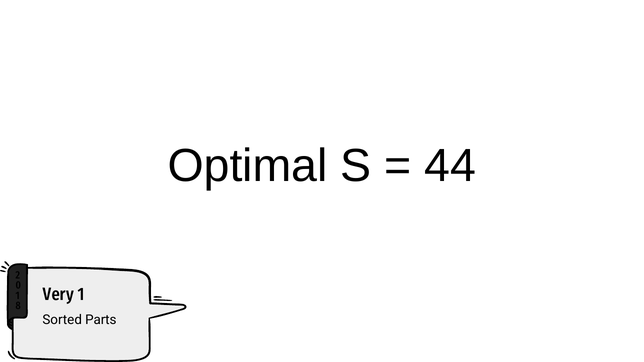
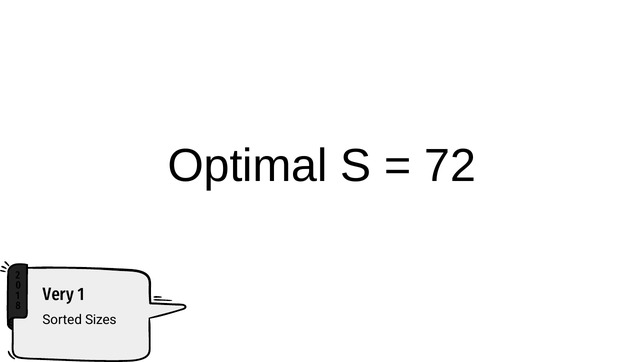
44: 44 -> 72 (450, 166)
Parts: Parts -> Sizes (101, 320)
